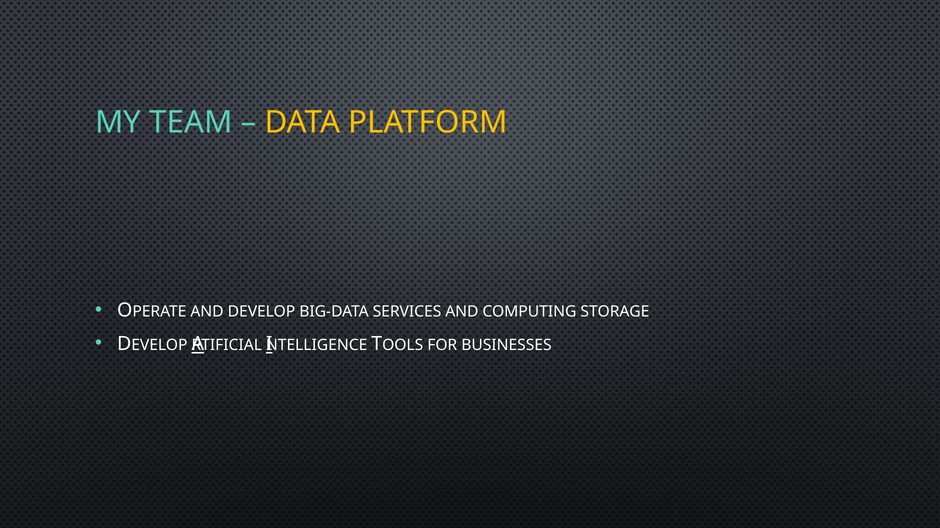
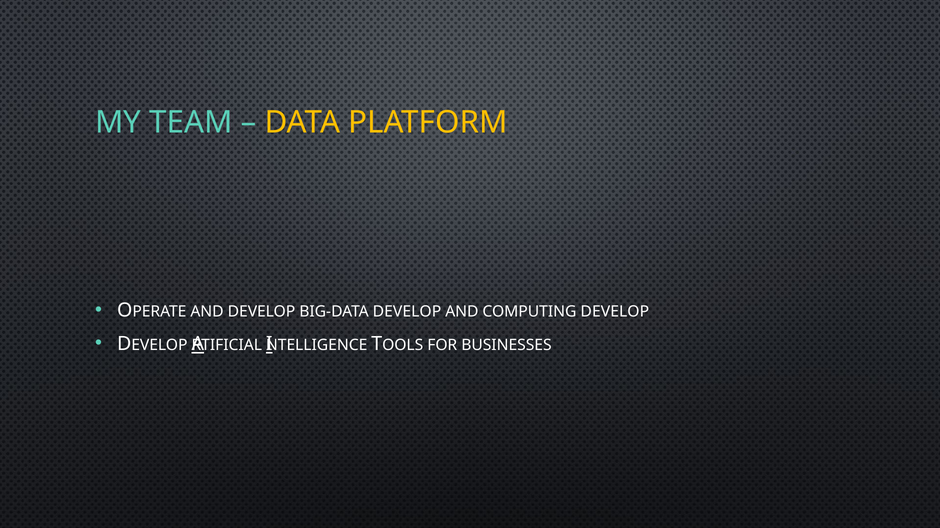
BIG-DATA SERVICES: SERVICES -> DEVELOP (407, 312)
COMPUTING STORAGE: STORAGE -> DEVELOP (615, 312)
